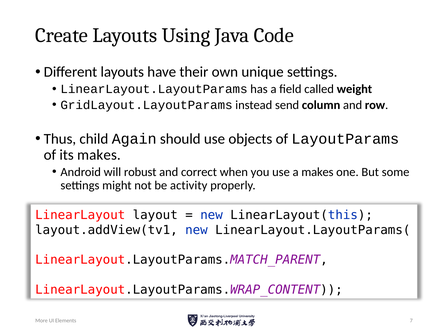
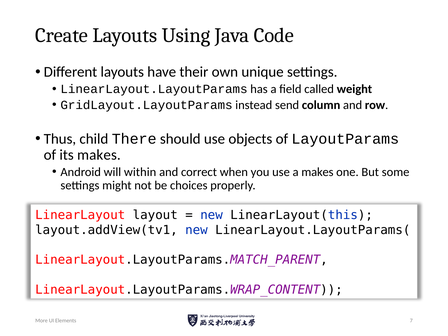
Again: Again -> There (134, 139)
robust: robust -> within (140, 172)
activity: activity -> choices (189, 185)
